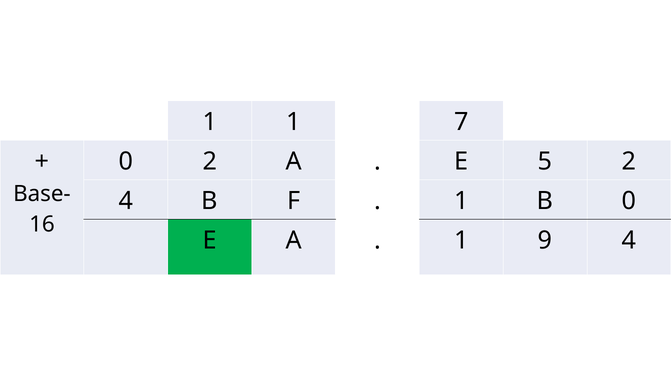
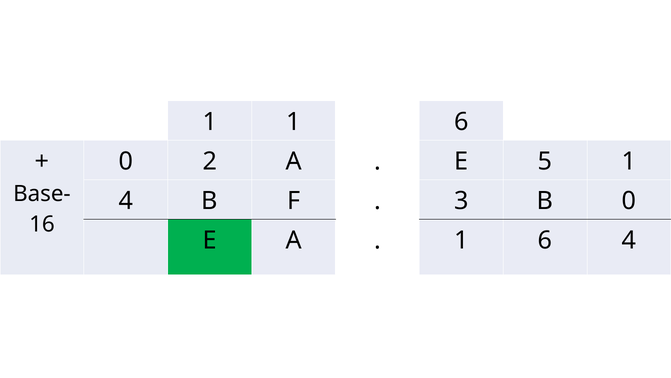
1 1 7: 7 -> 6 (461, 122)
5 2: 2 -> 1 (629, 161)
1: 1 -> 3 (461, 201)
9: 9 -> 6 (545, 240)
